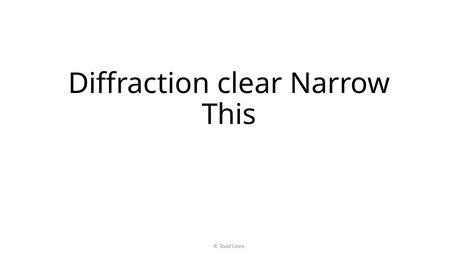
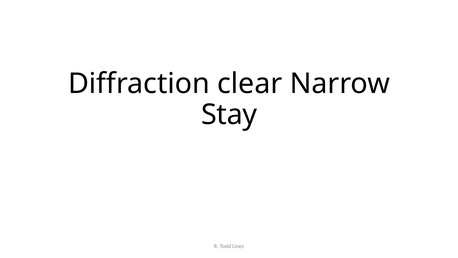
This: This -> Stay (229, 114)
